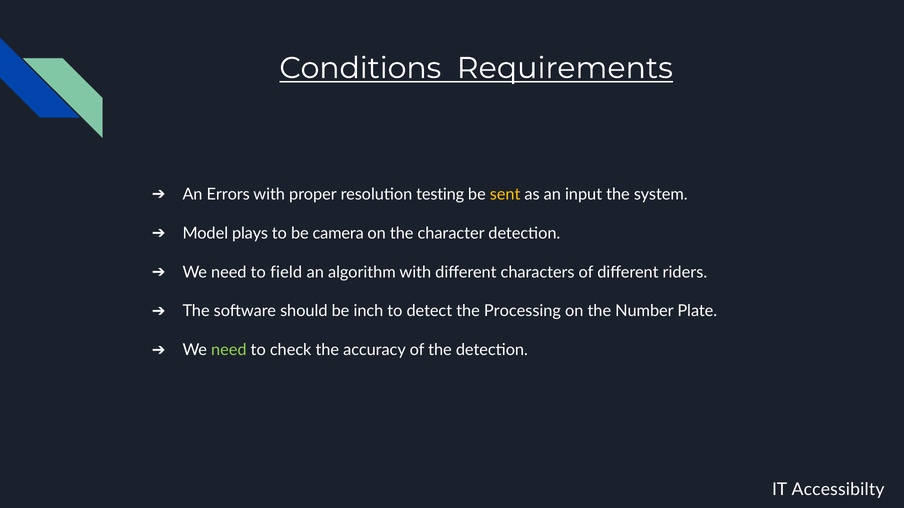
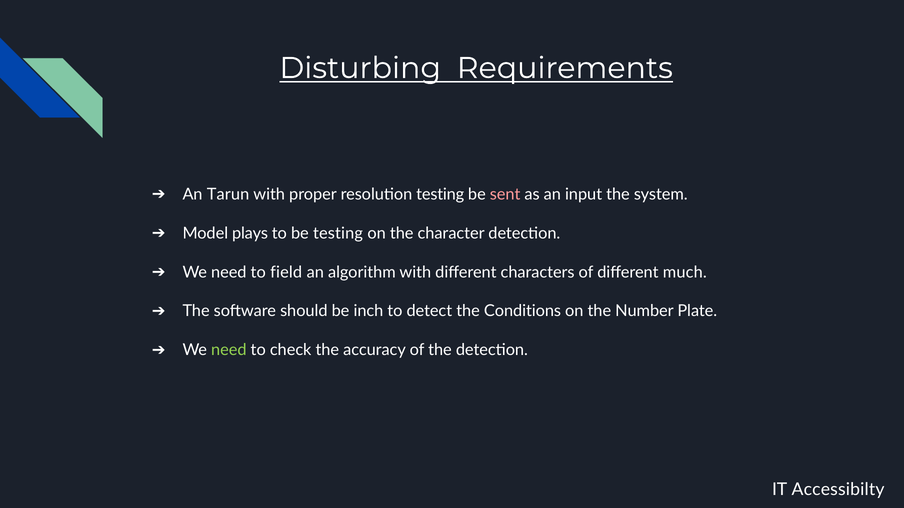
Conditions: Conditions -> Disturbing (360, 68)
Errors: Errors -> Tarun (228, 194)
sent colour: yellow -> pink (505, 194)
be camera: camera -> testing (338, 233)
riders: riders -> much (685, 272)
Processing: Processing -> Conditions (522, 311)
